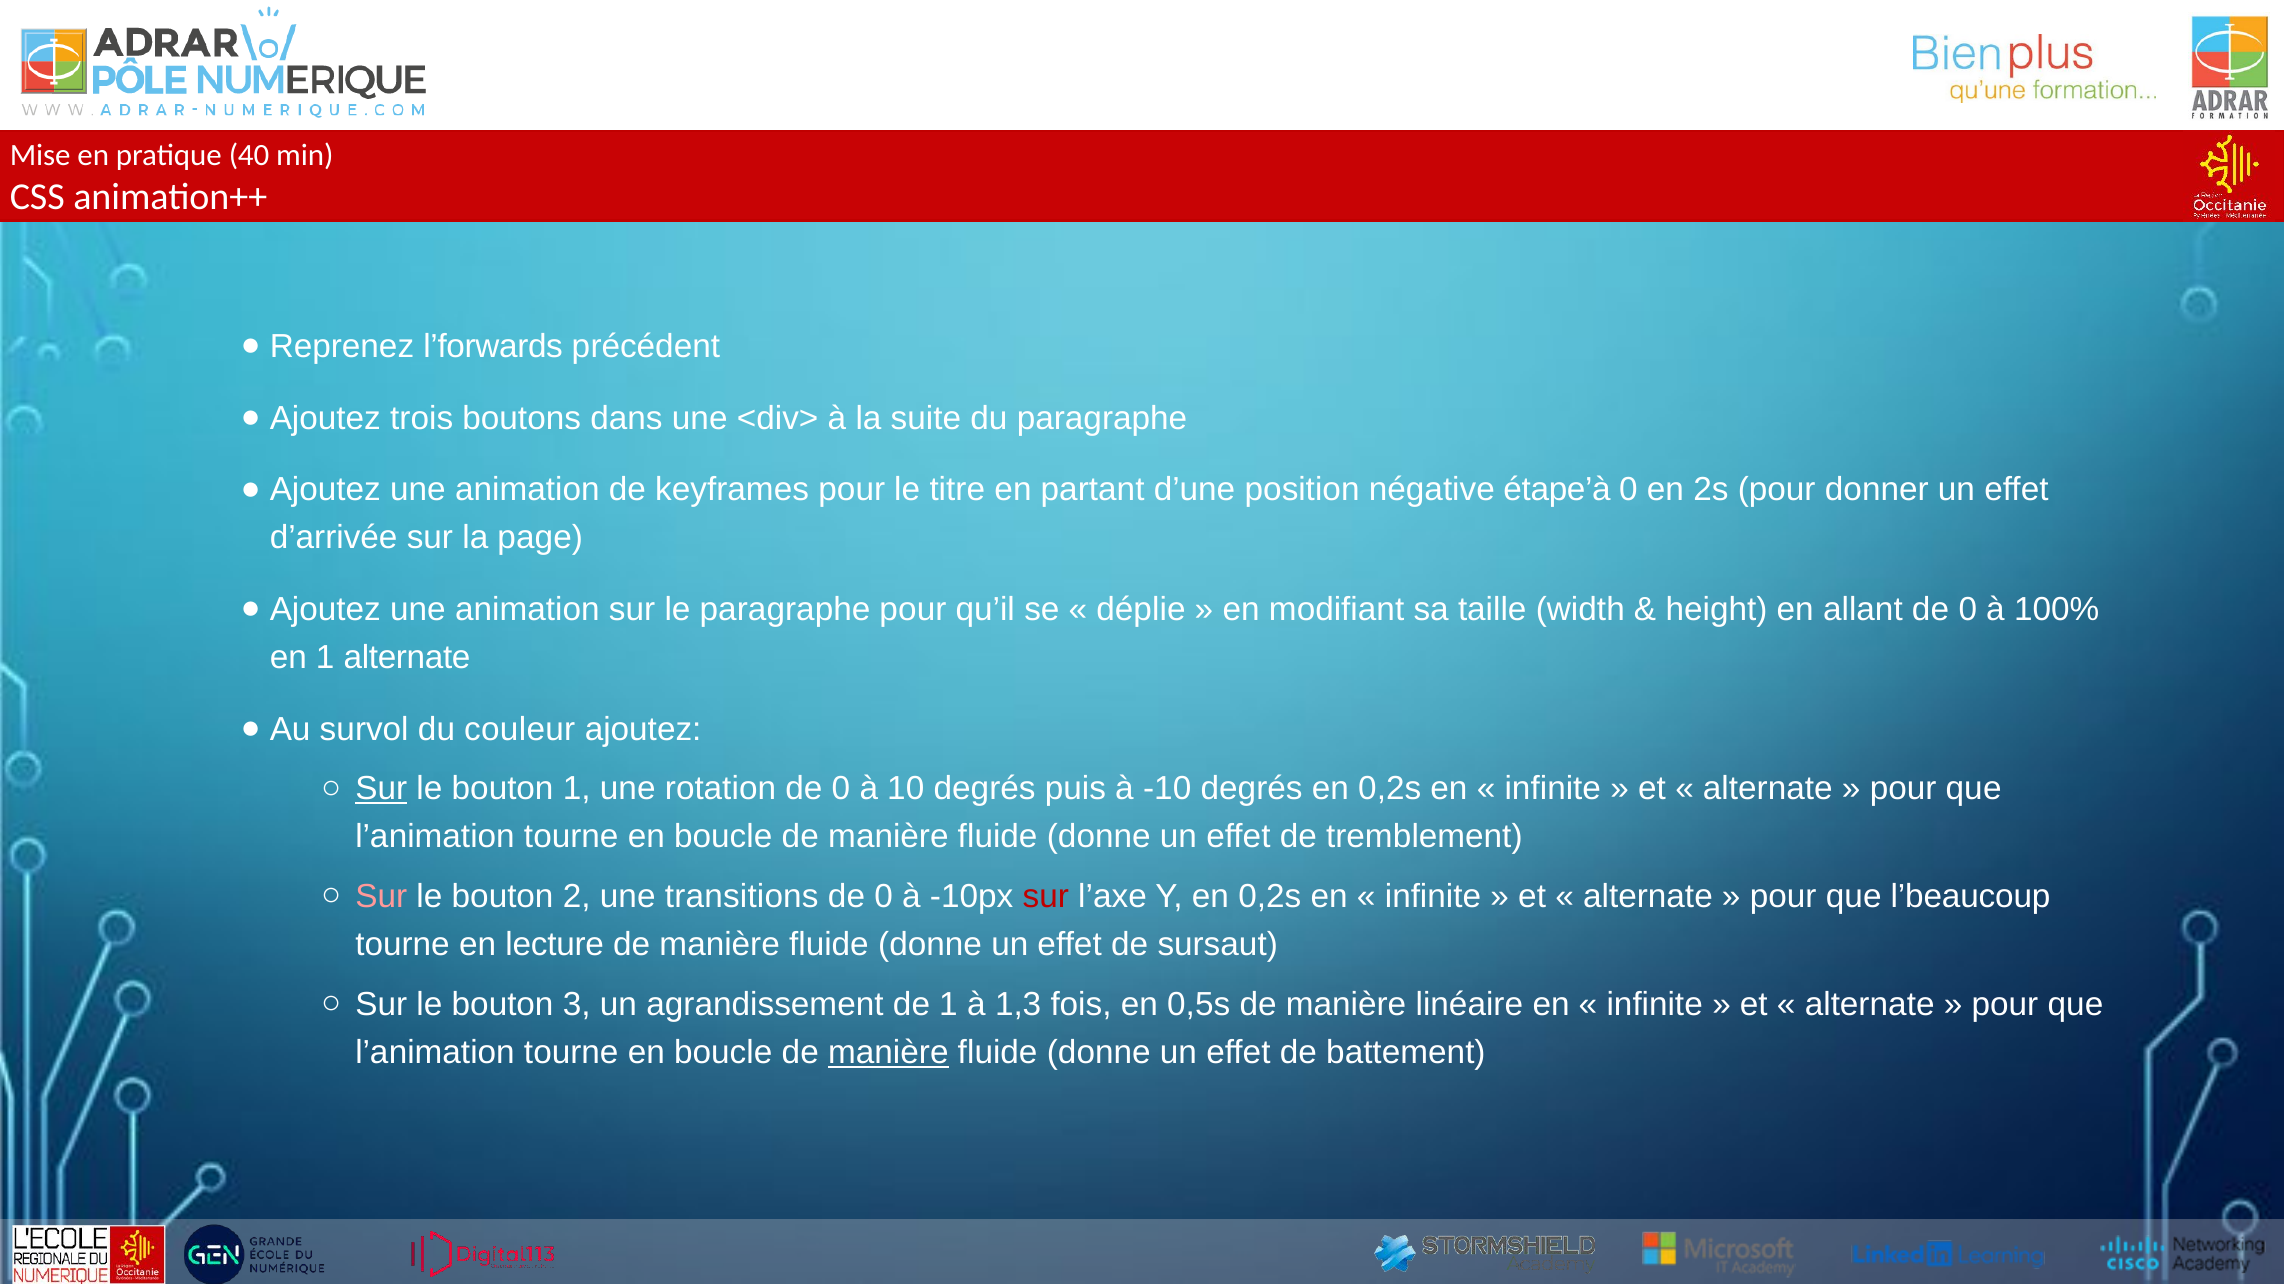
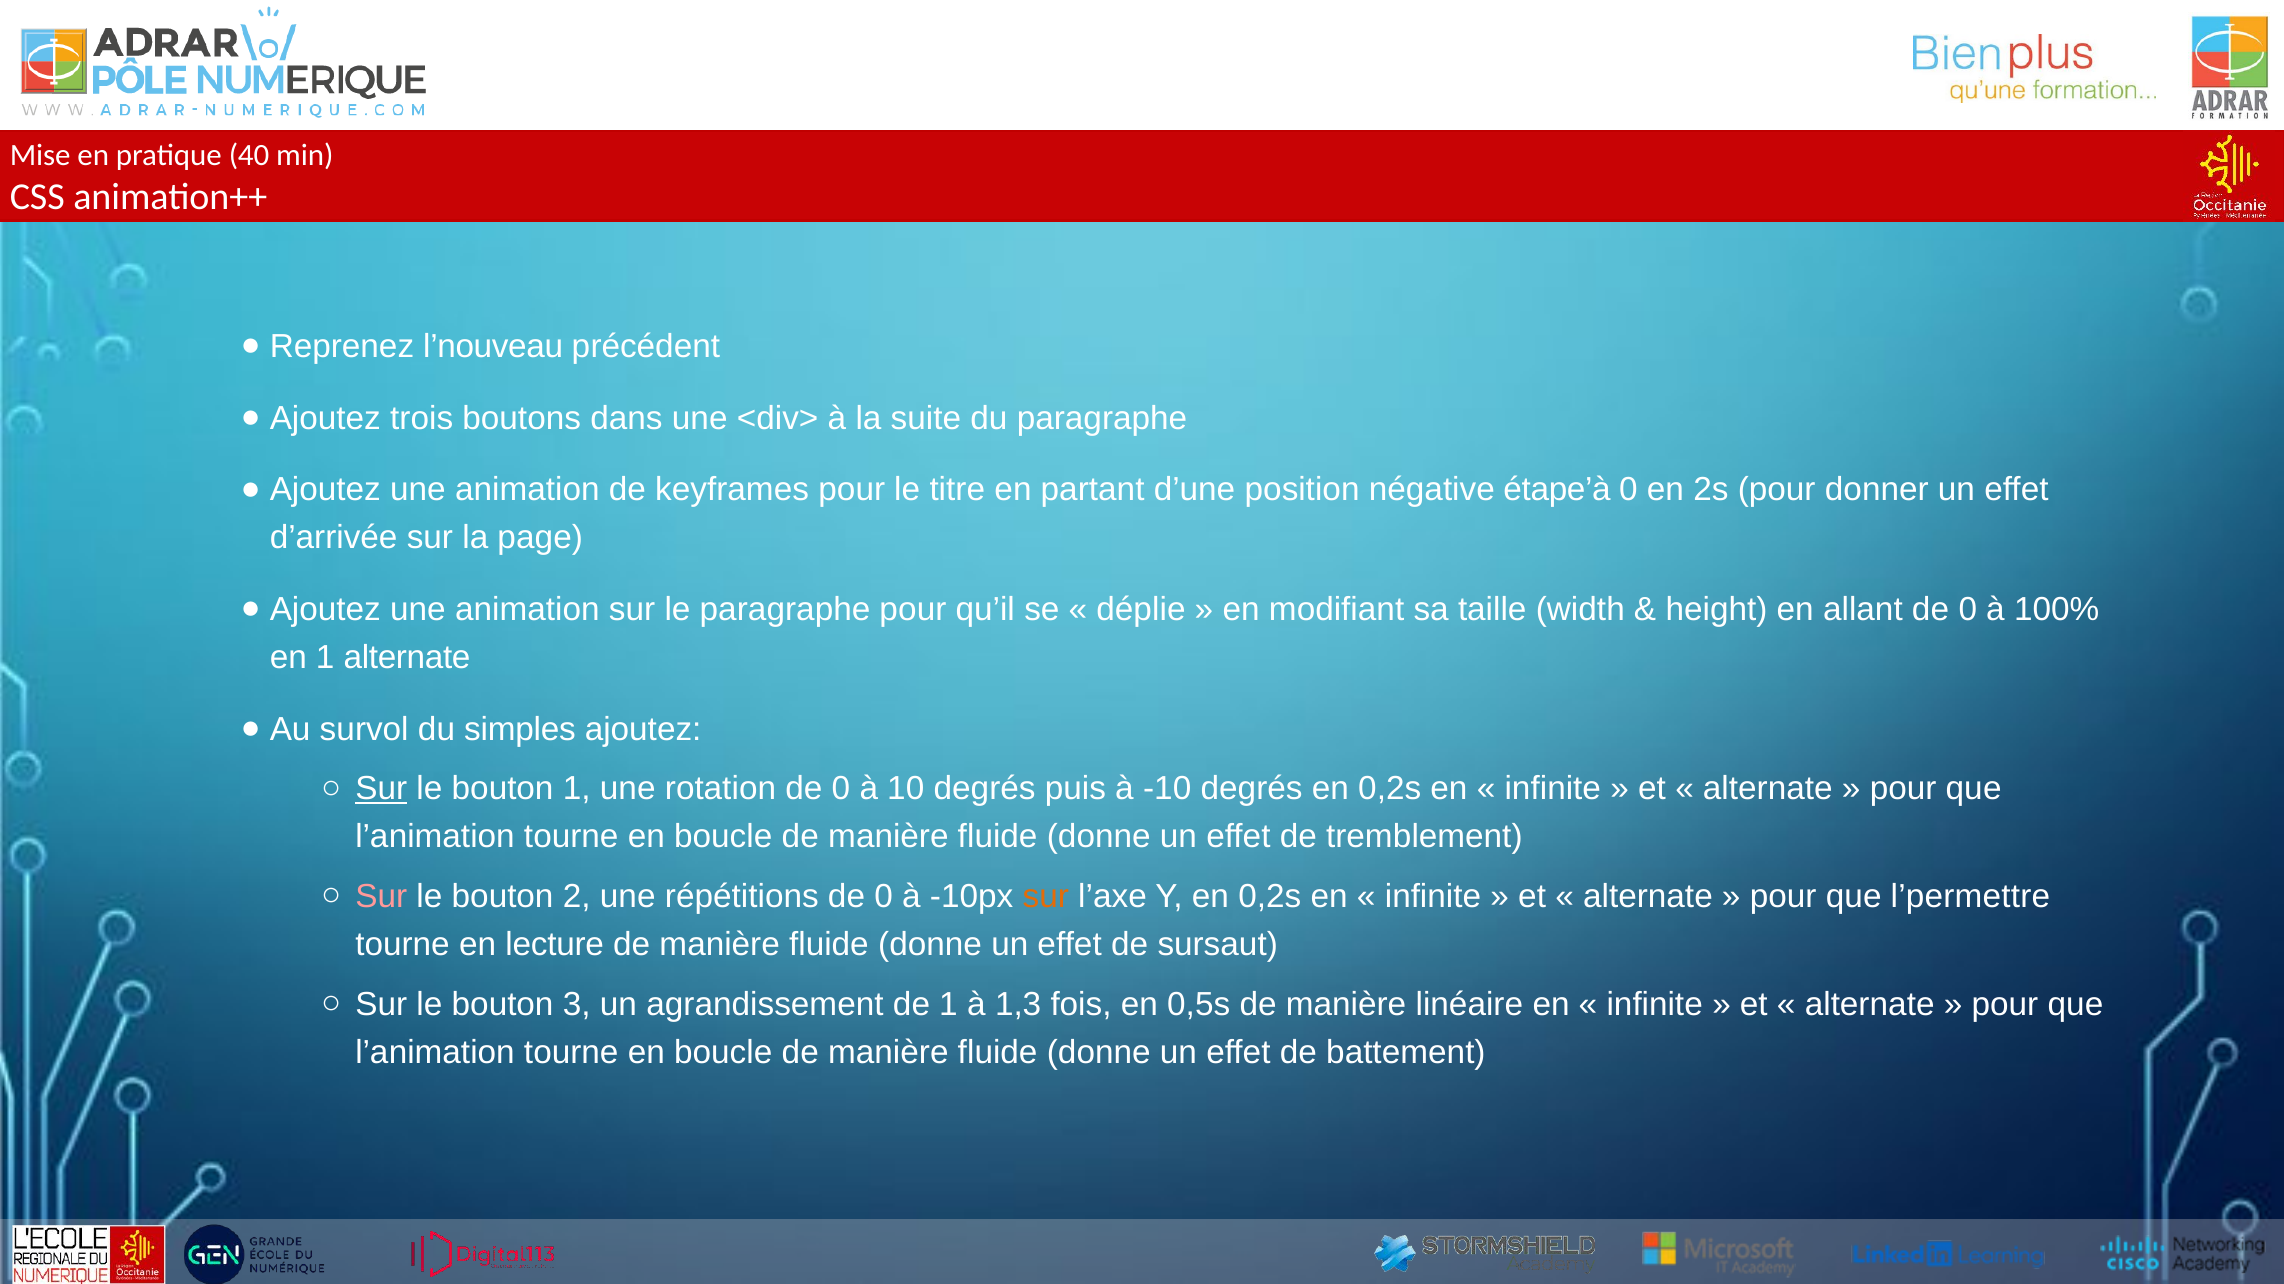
l’forwards: l’forwards -> l’nouveau (493, 347)
couleur: couleur -> simples (520, 730)
transitions: transitions -> répétitions (742, 897)
sur colour: red -> orange (1046, 897)
l’beaucoup: l’beaucoup -> l’permettre (1970, 897)
manière underline: present -> none (888, 1053)
